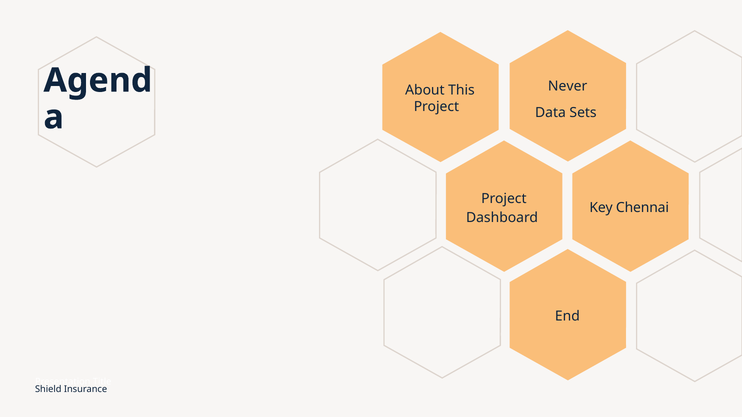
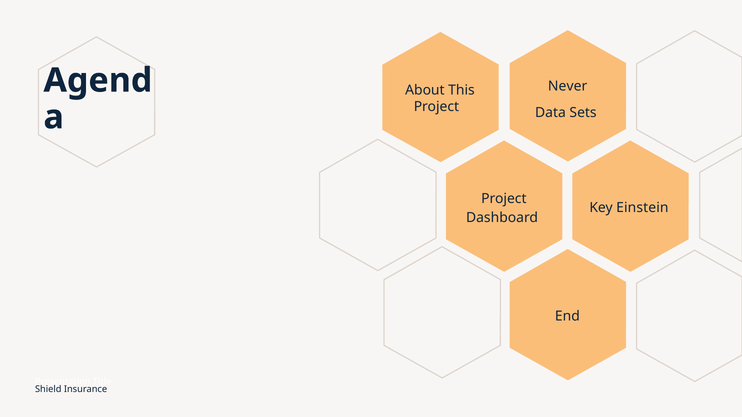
Chennai: Chennai -> Einstein (642, 208)
